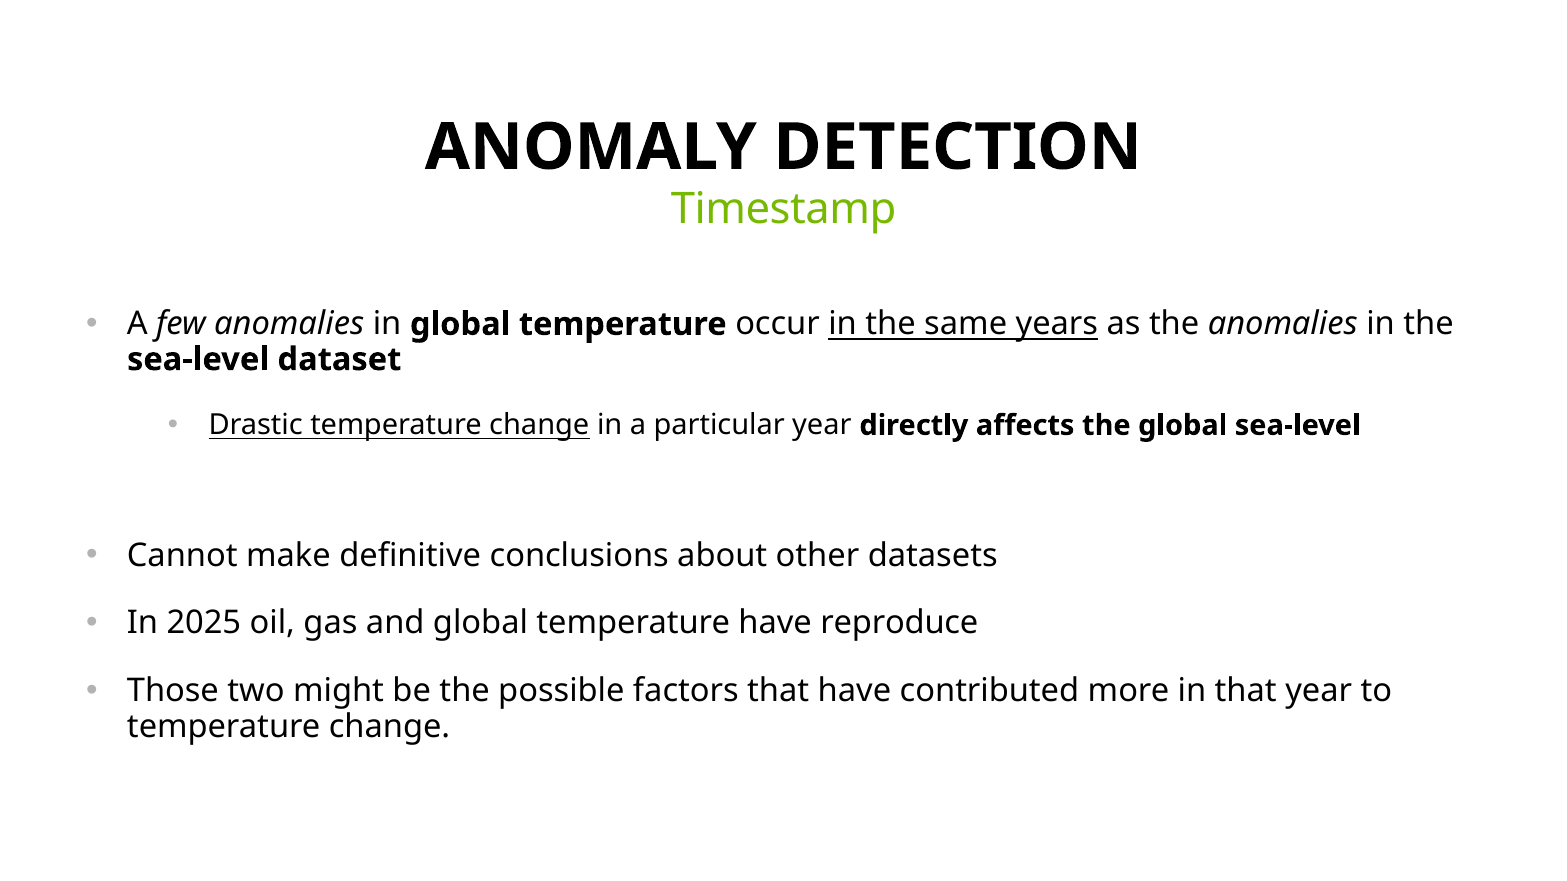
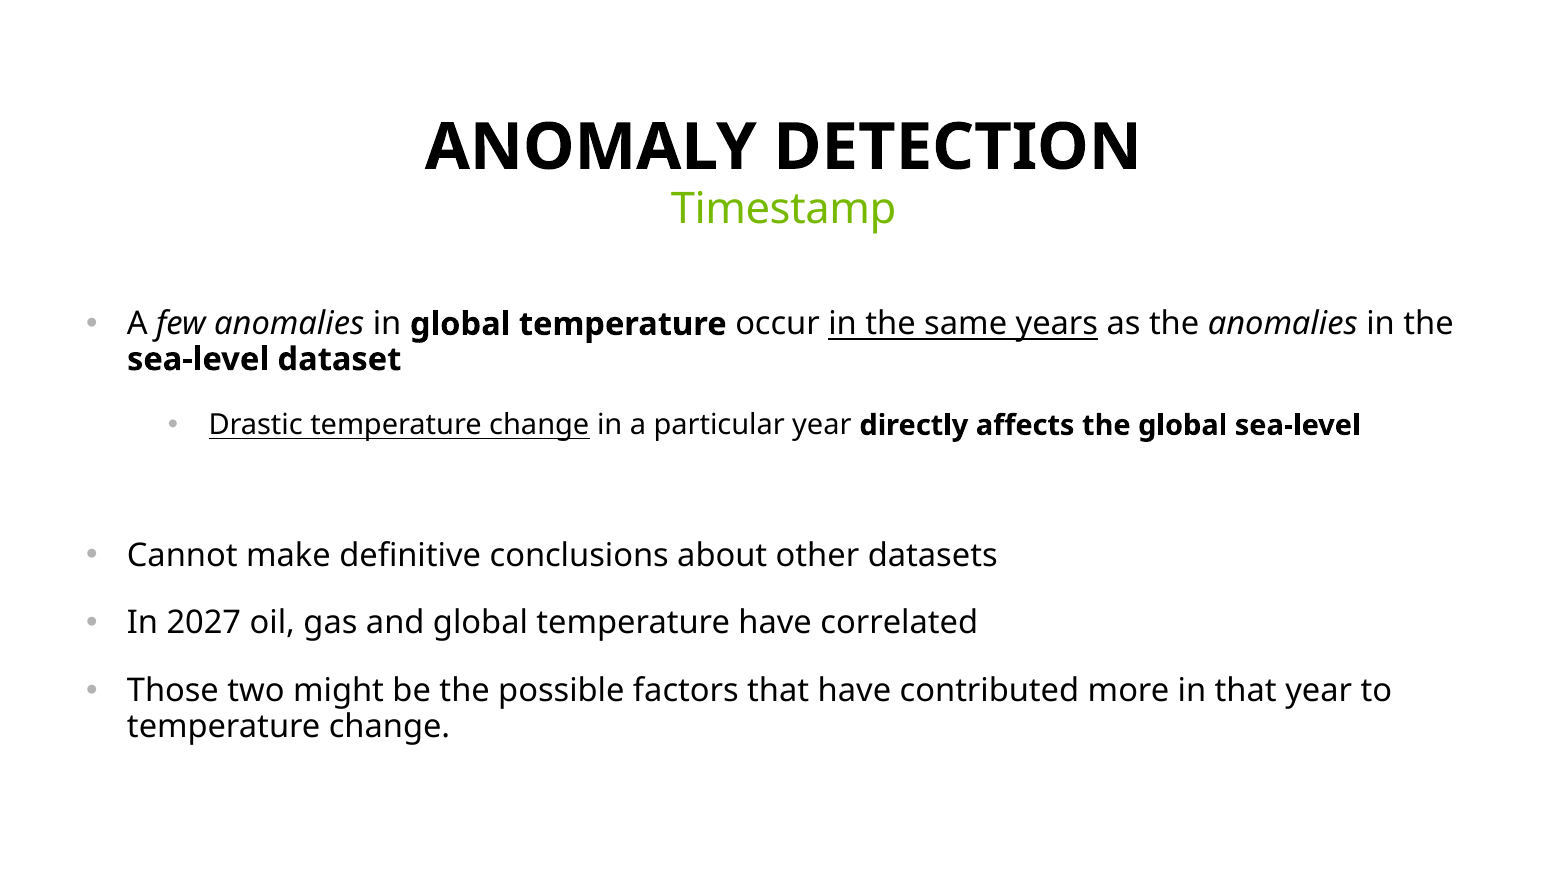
2025: 2025 -> 2027 (204, 624)
reproduce: reproduce -> correlated (899, 624)
